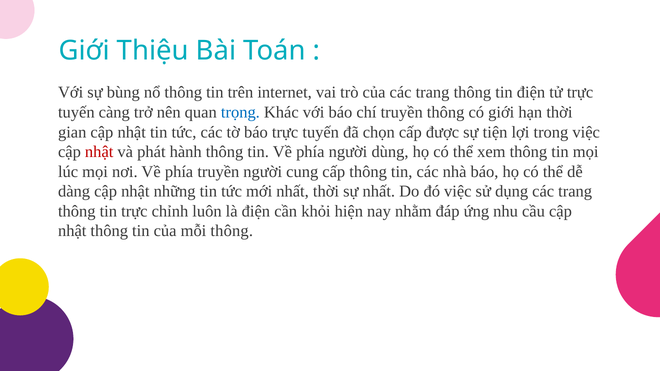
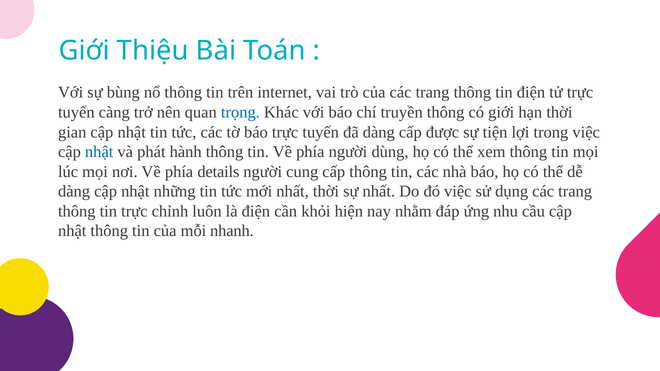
đã chọn: chọn -> dàng (379, 132)
nhật colour: red -> blue (99, 152)
phía truyền: truyền -> details (218, 172)
mỗi thông: thông -> nhanh (232, 231)
